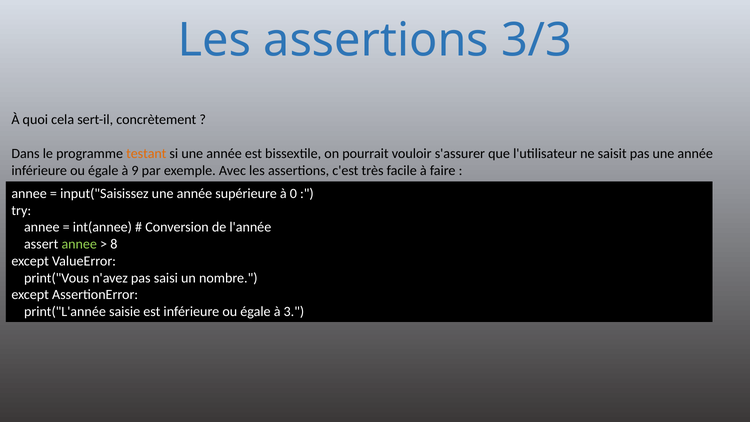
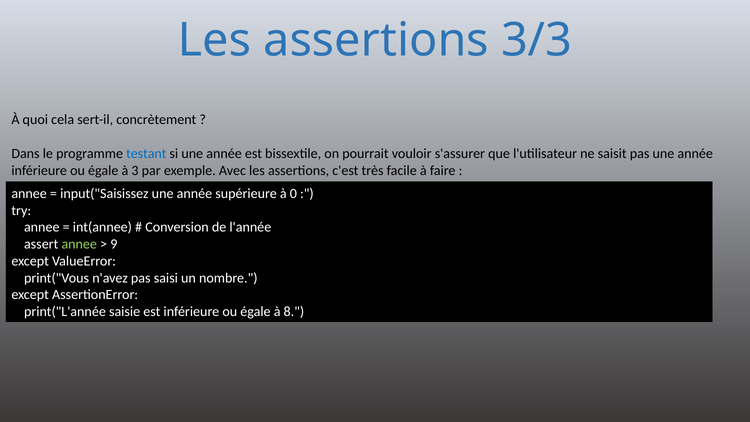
testant colour: orange -> blue (146, 153)
9: 9 -> 3 (135, 170)
8: 8 -> 9 (114, 244)
3: 3 -> 8 (294, 312)
